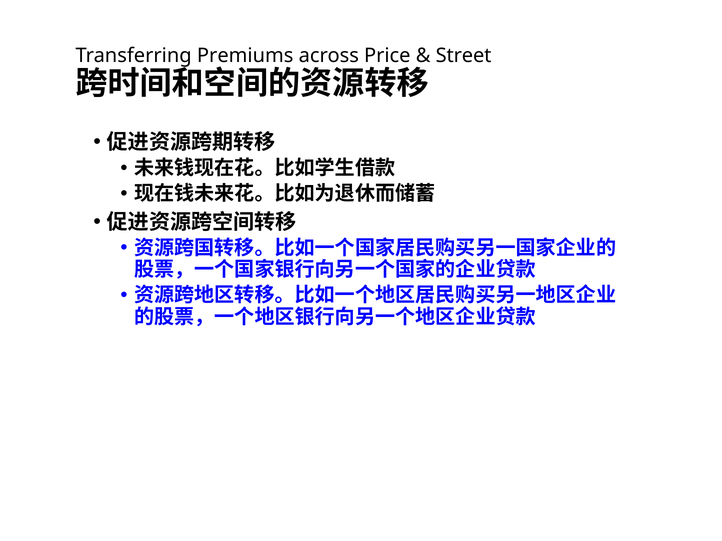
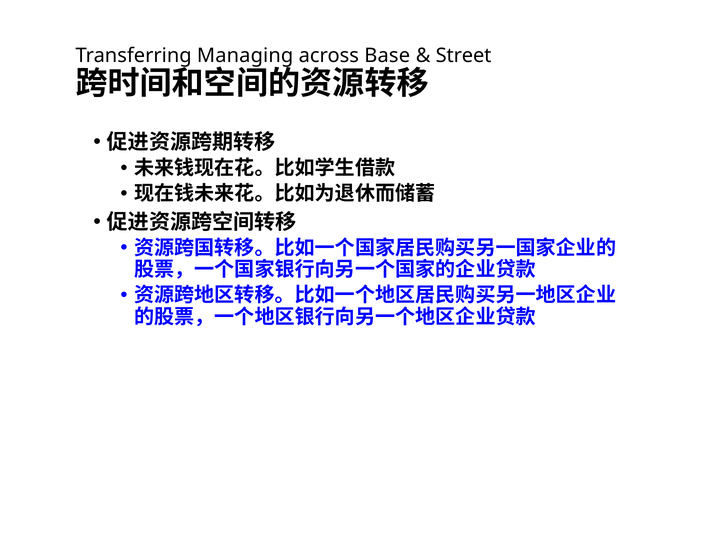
Premiums: Premiums -> Managing (245, 56)
Price: Price -> Base (387, 56)
